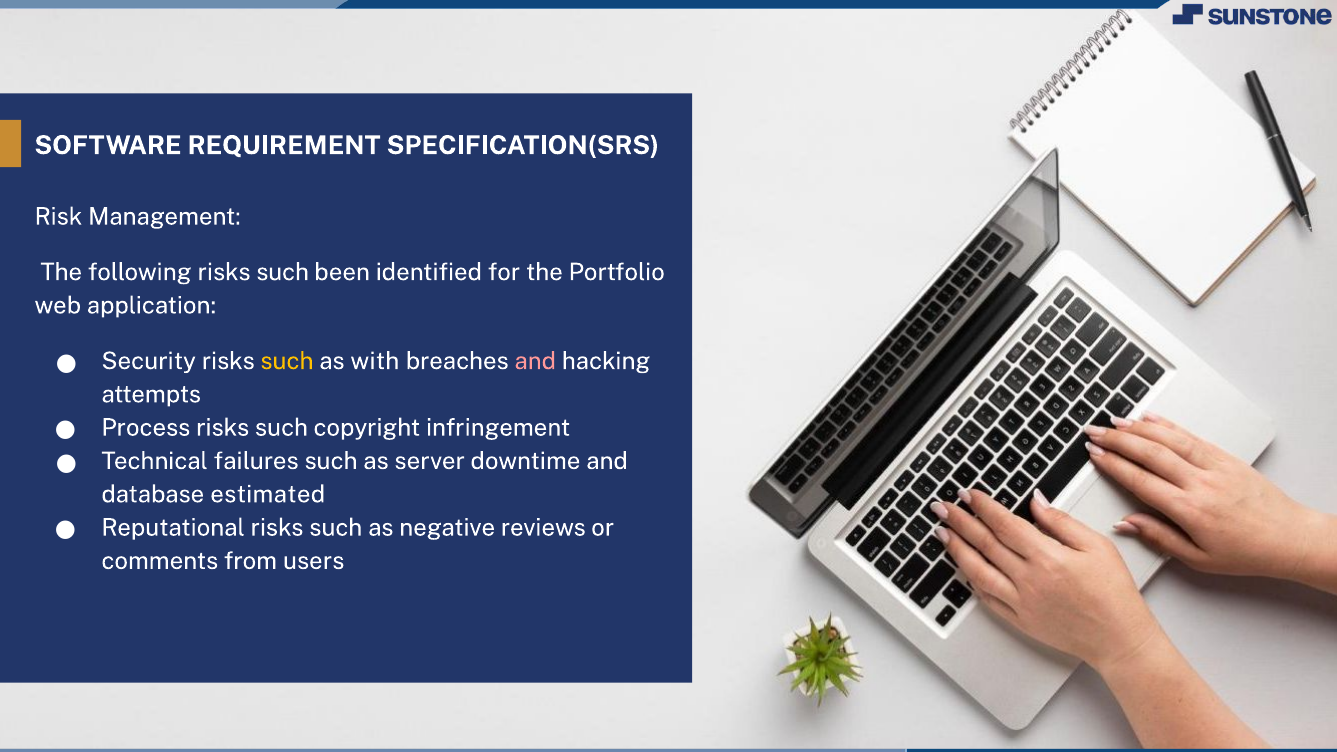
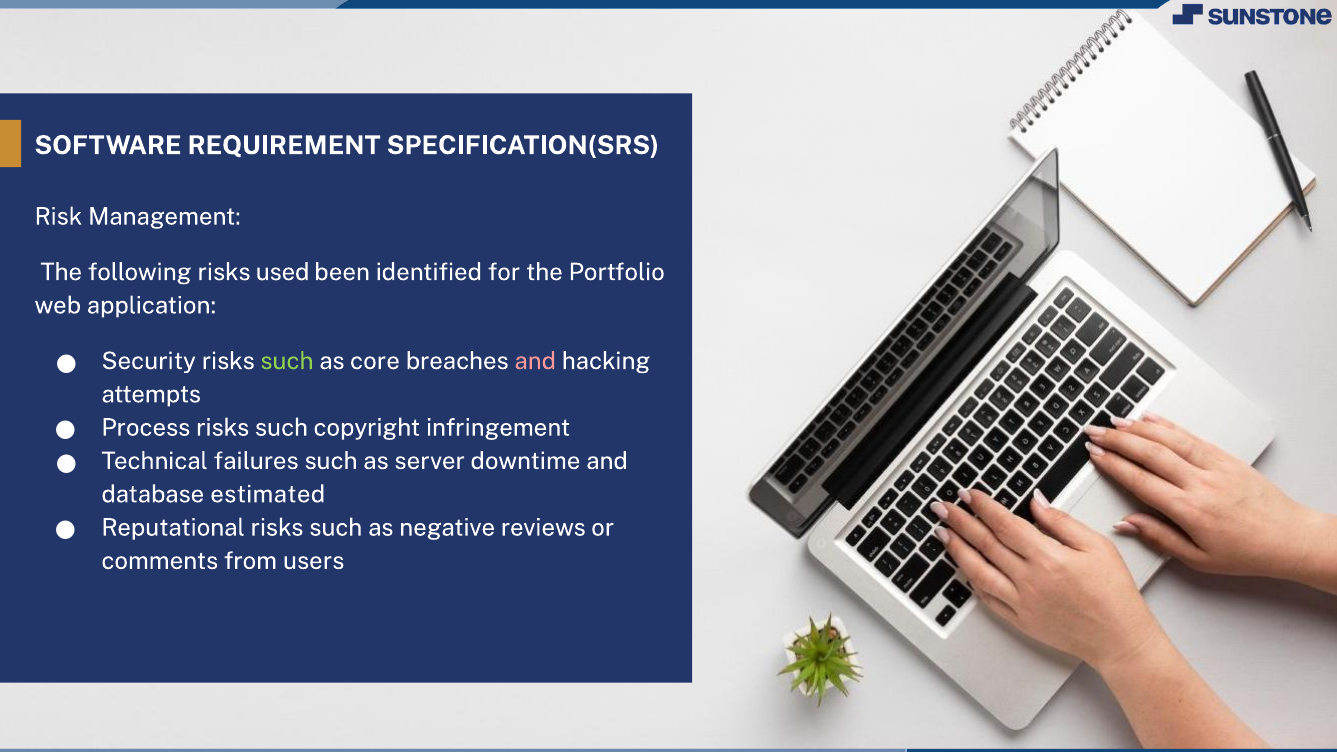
following risks such: such -> used (283, 272)
such colour: yellow -> light green (287, 361)
with: with -> core (375, 361)
